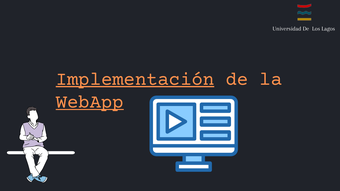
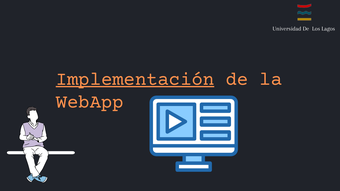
WebApp underline: present -> none (90, 102)
